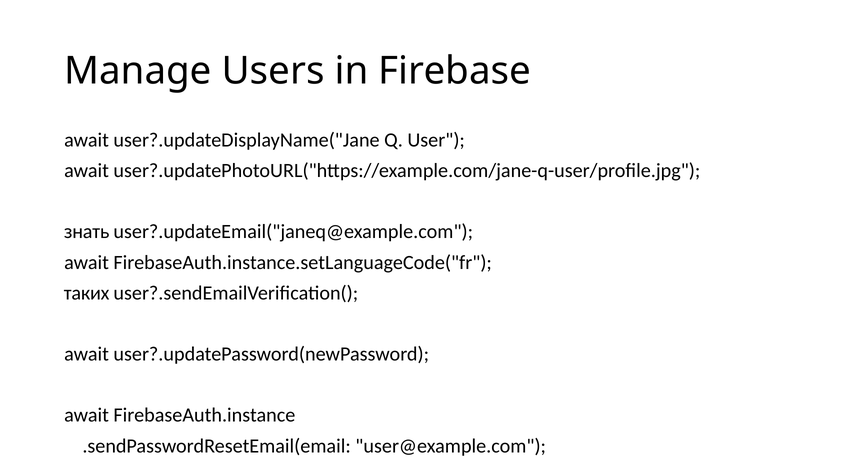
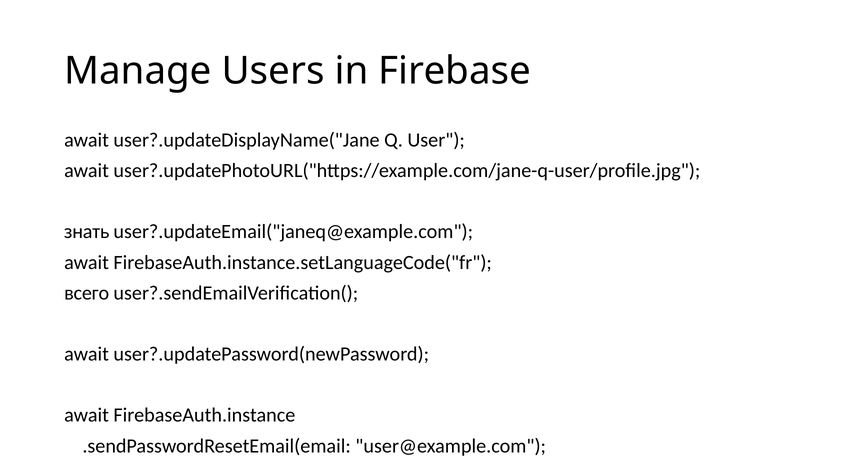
таких: таких -> всего (87, 293)
